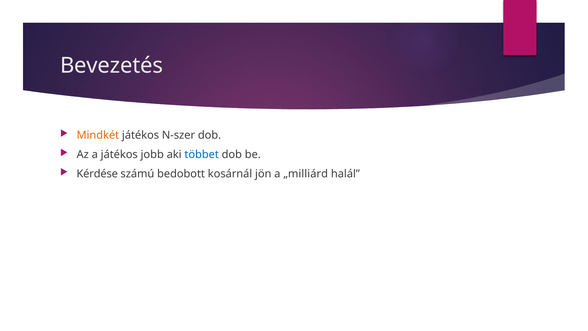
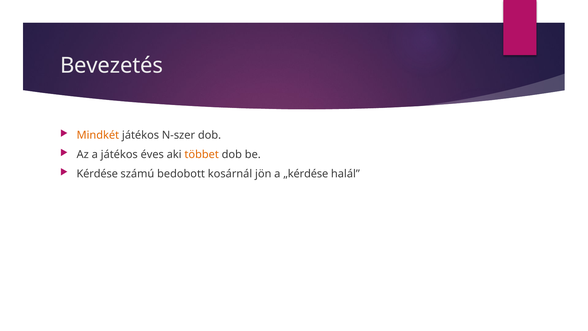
jobb: jobb -> éves (152, 155)
többet colour: blue -> orange (202, 155)
„milliárd: „milliárd -> „kérdése (306, 174)
